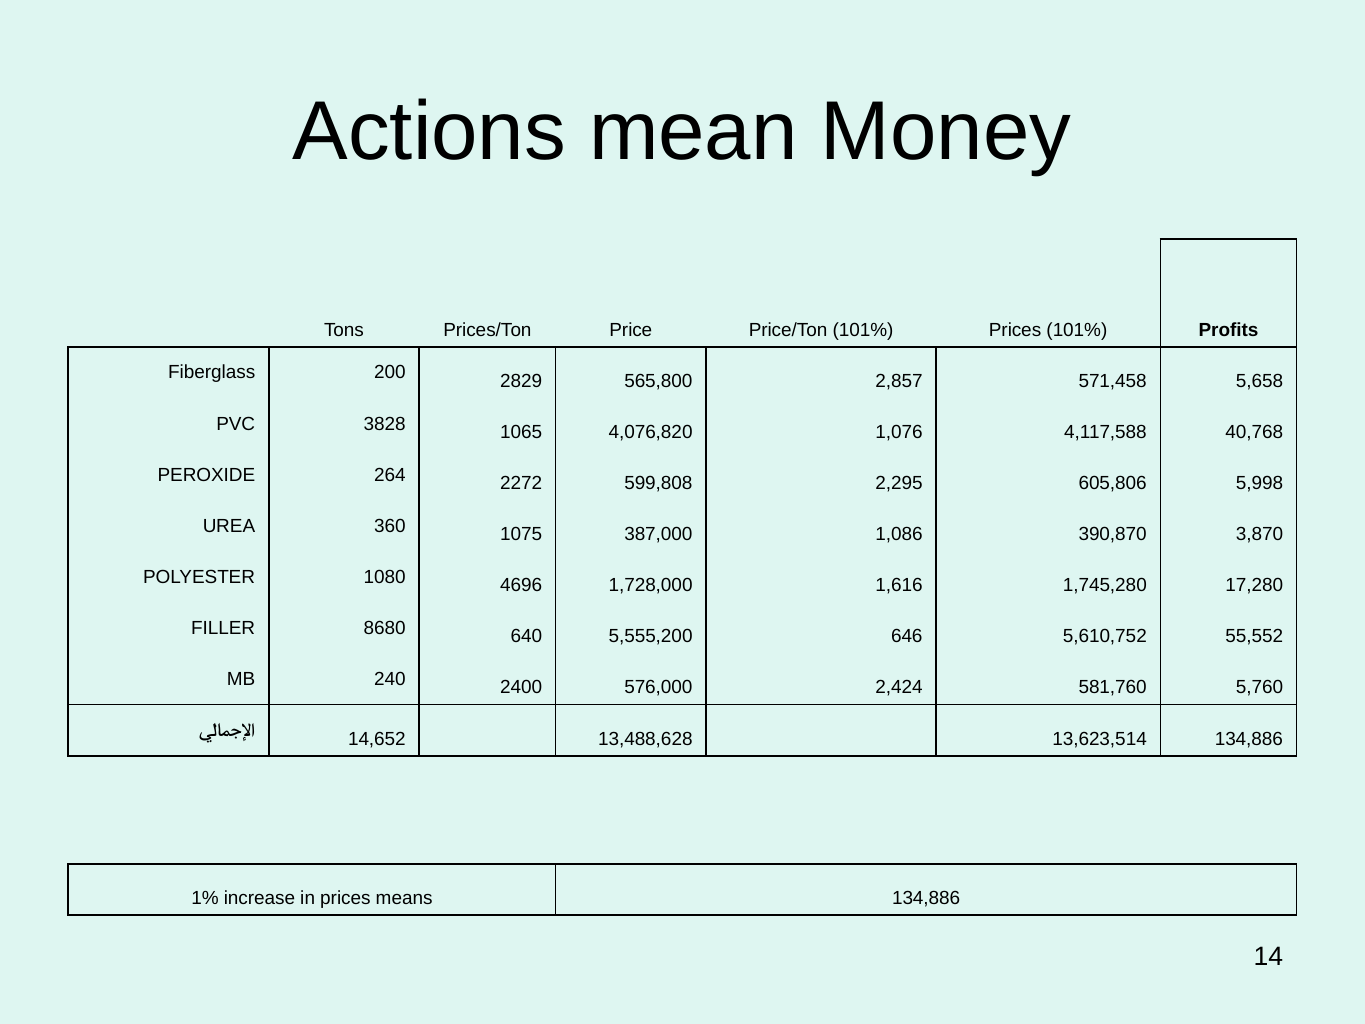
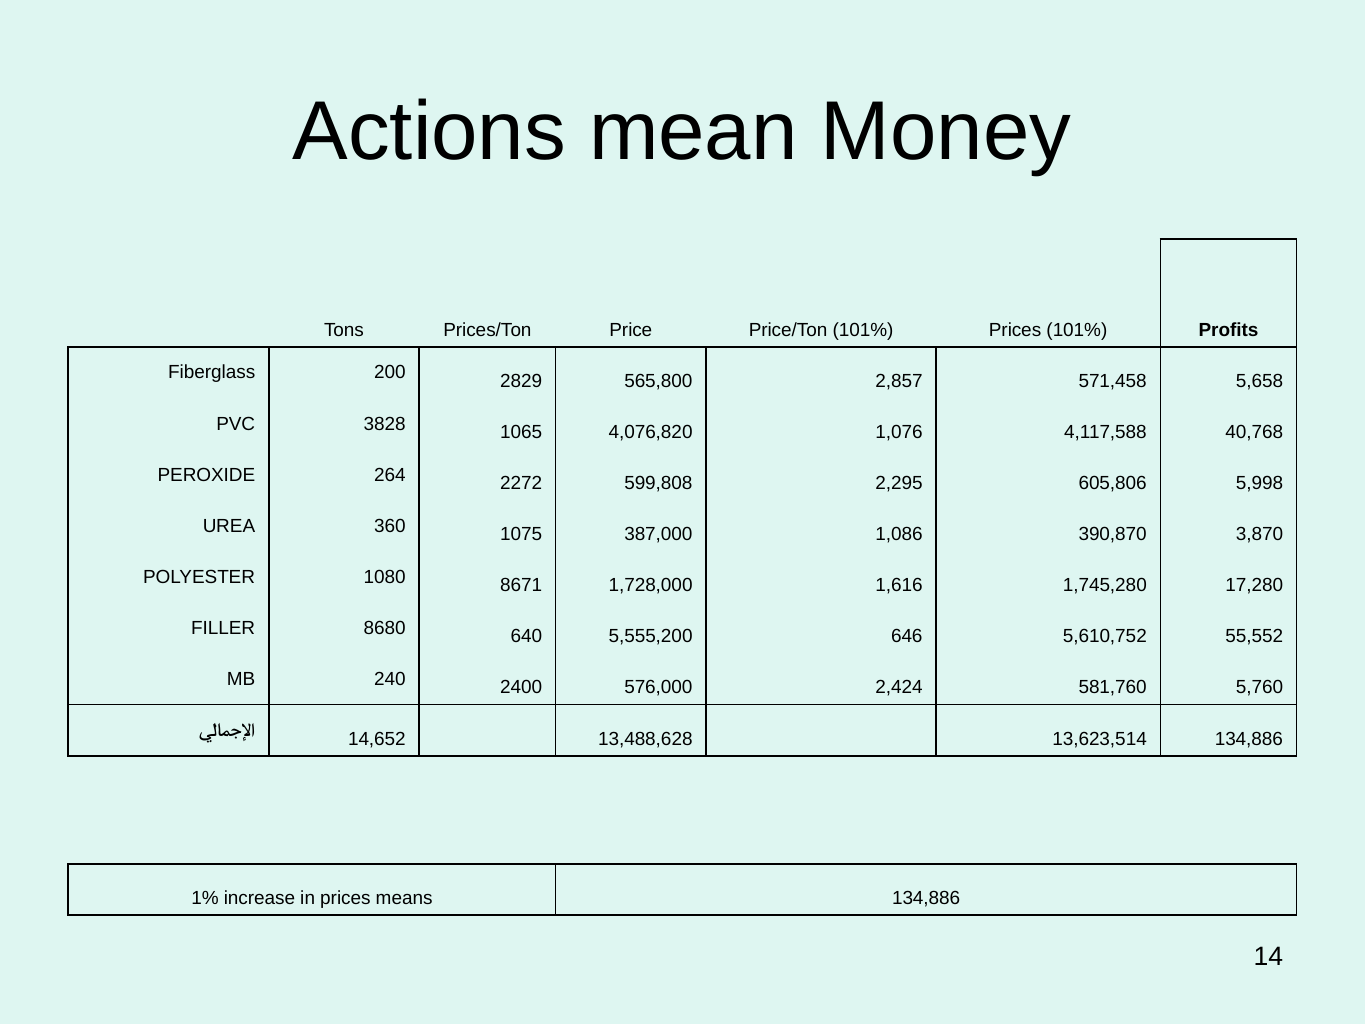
4696: 4696 -> 8671 (521, 585)
